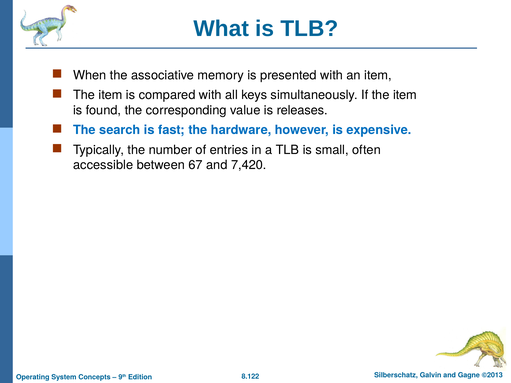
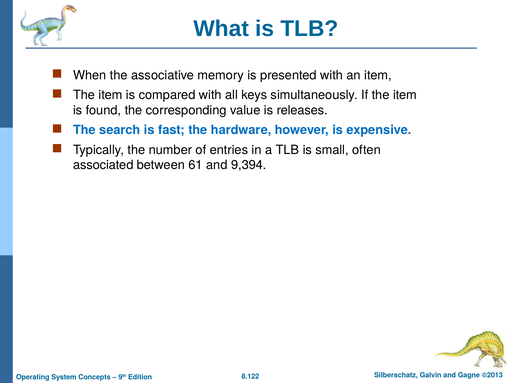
accessible: accessible -> associated (103, 165)
67: 67 -> 61 (196, 165)
7,420: 7,420 -> 9,394 (249, 165)
